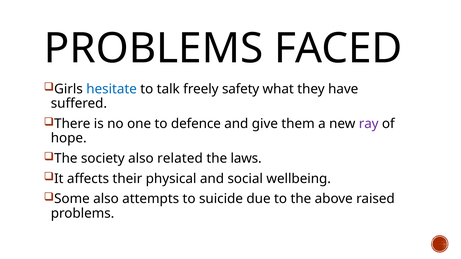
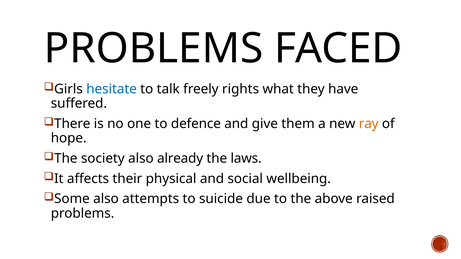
safety: safety -> rights (241, 89)
ray colour: purple -> orange (369, 124)
related: related -> already (180, 159)
